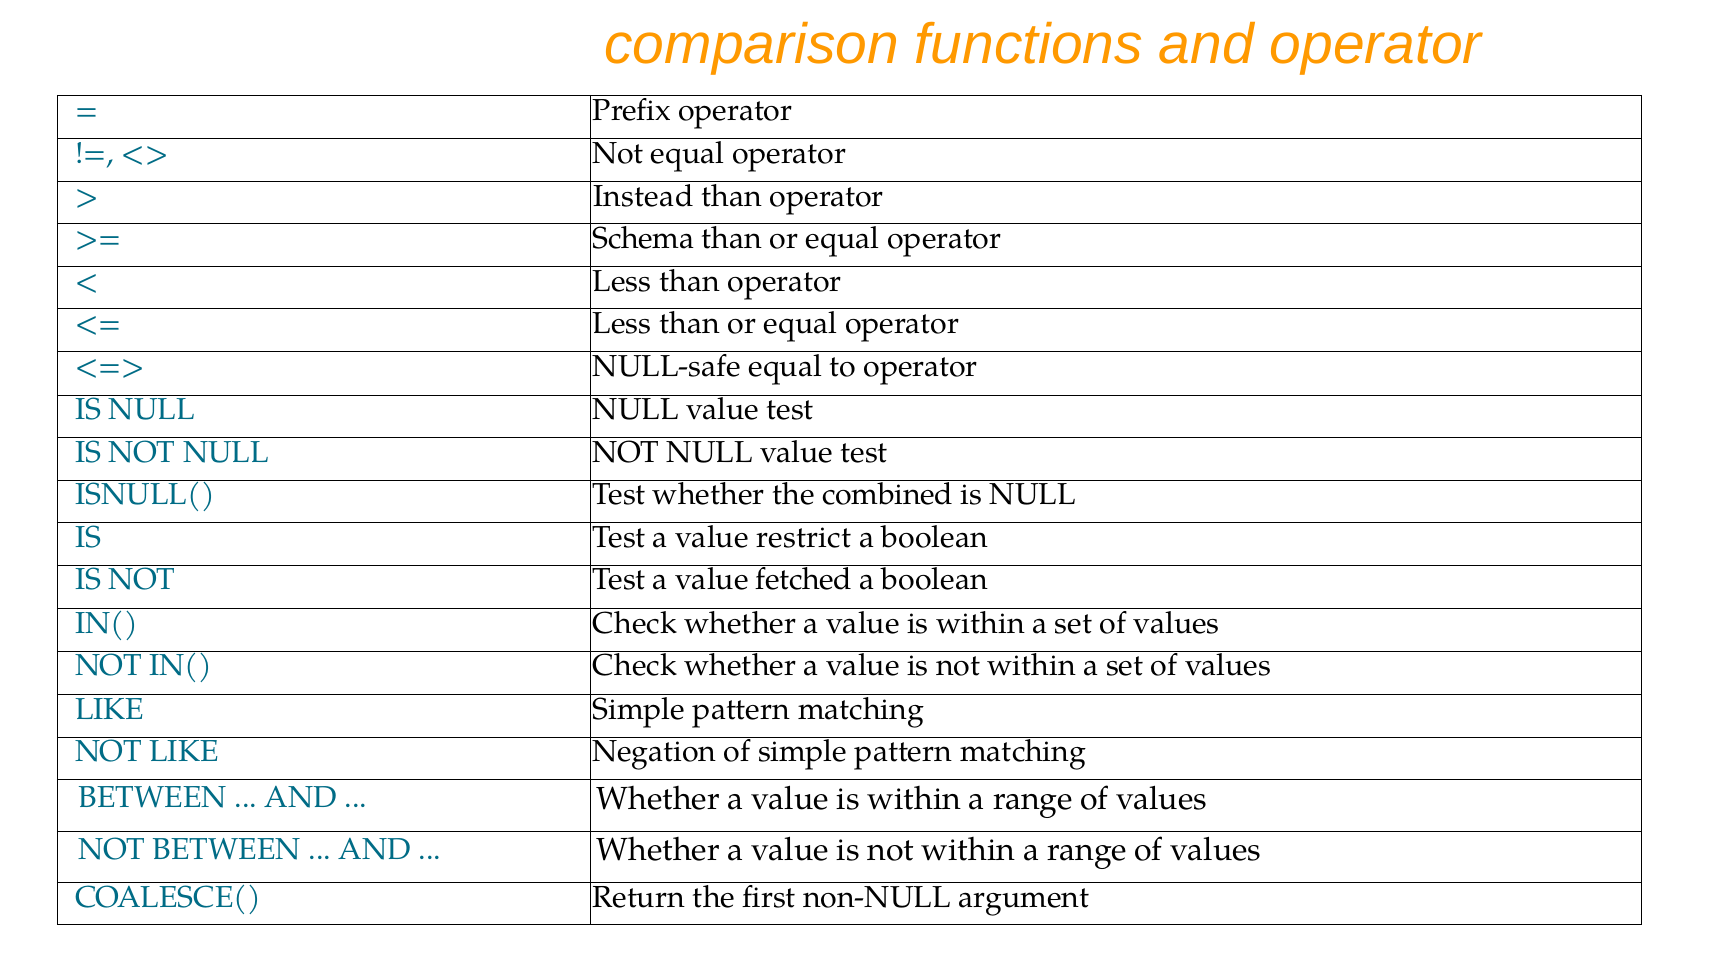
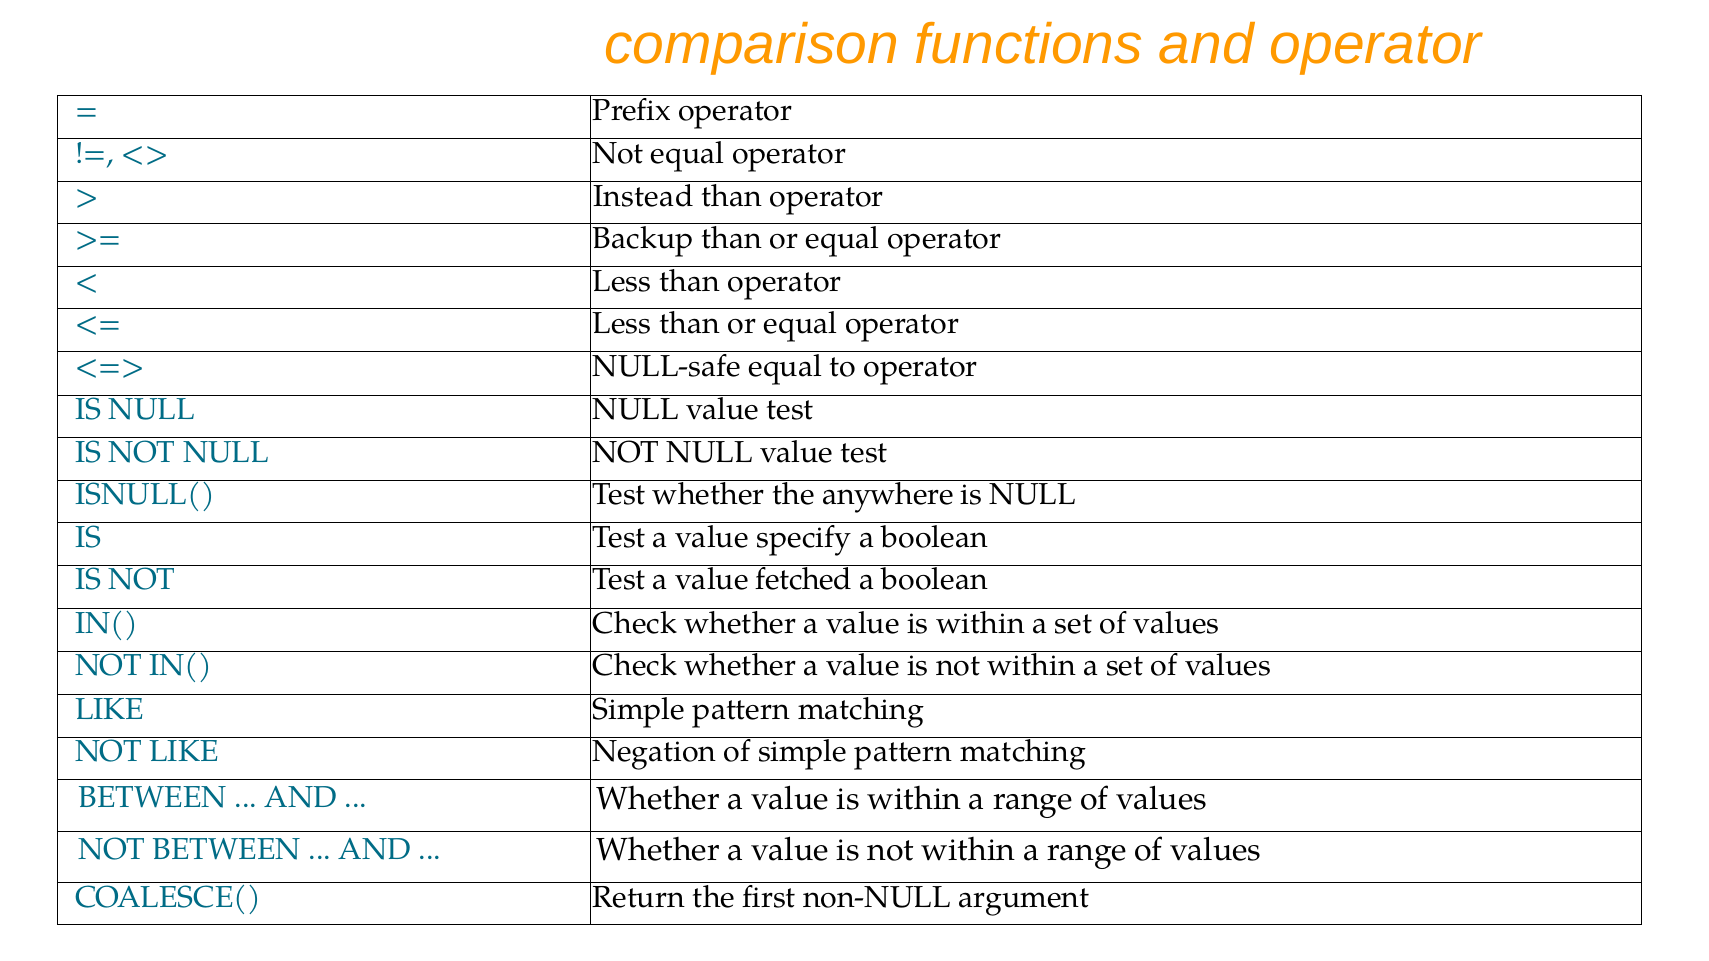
Schema: Schema -> Backup (643, 239)
combined: combined -> anywhere (888, 495)
restrict: restrict -> specify (804, 538)
